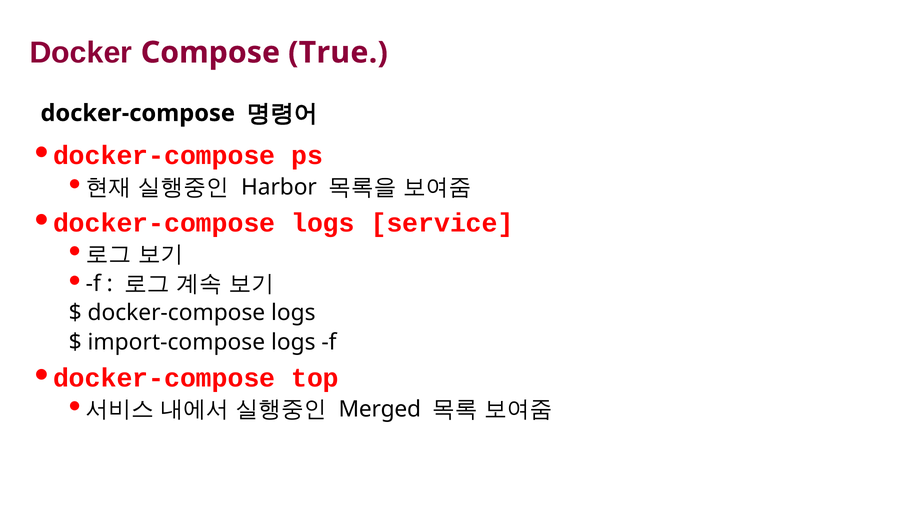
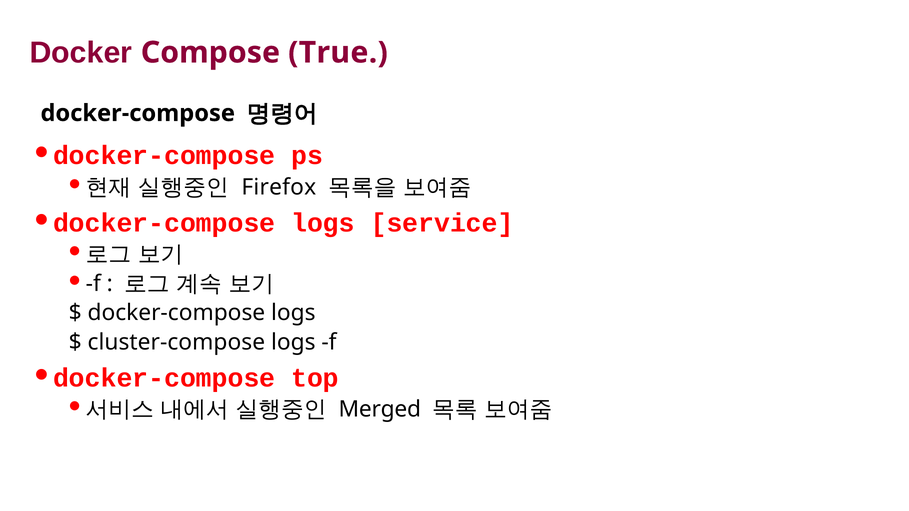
Harbor: Harbor -> Firefox (279, 187)
import-compose: import-compose -> cluster-compose (176, 342)
